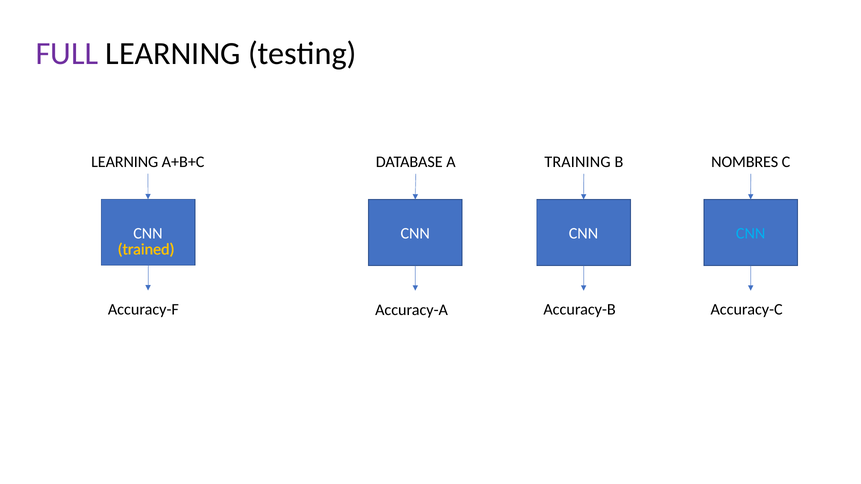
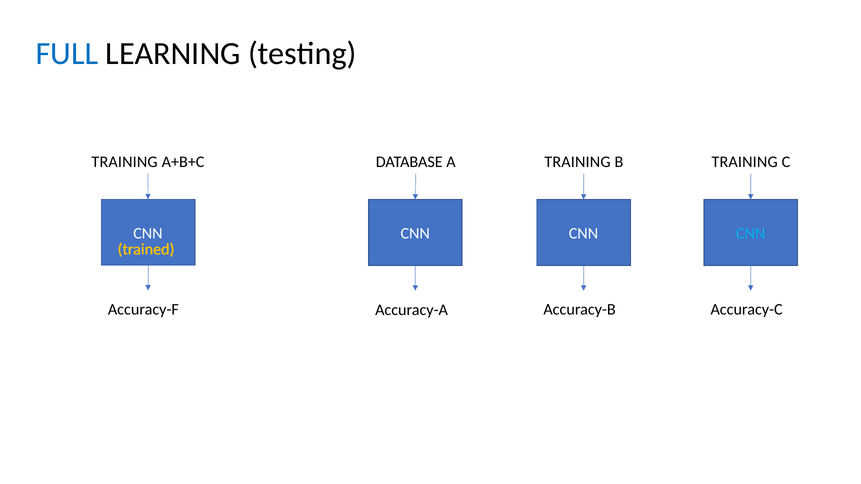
FULL colour: purple -> blue (67, 54)
LEARNING: LEARNING -> TRAINING (125, 162)
NOMBRES: NOMBRES -> TRAINING (745, 162)
